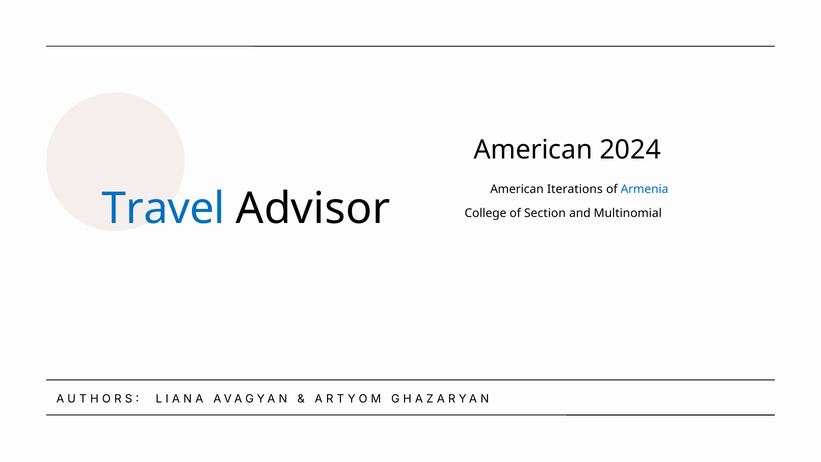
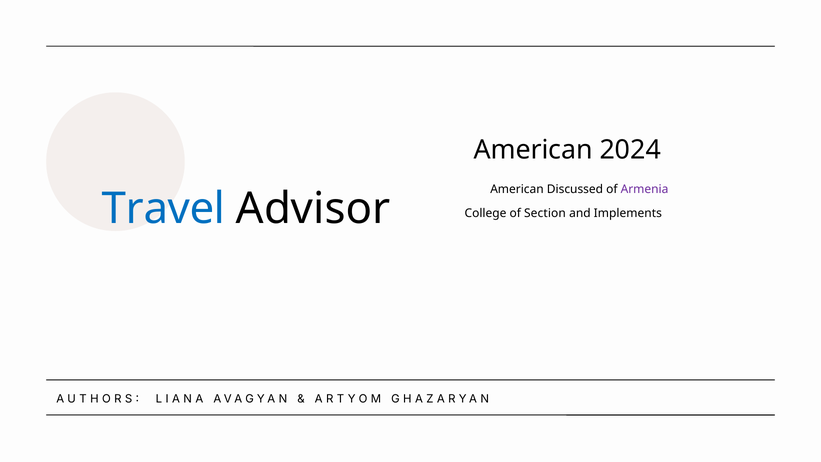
Iterations: Iterations -> Discussed (575, 189)
Armenia colour: blue -> purple (645, 189)
Multinomial: Multinomial -> Implements (628, 213)
